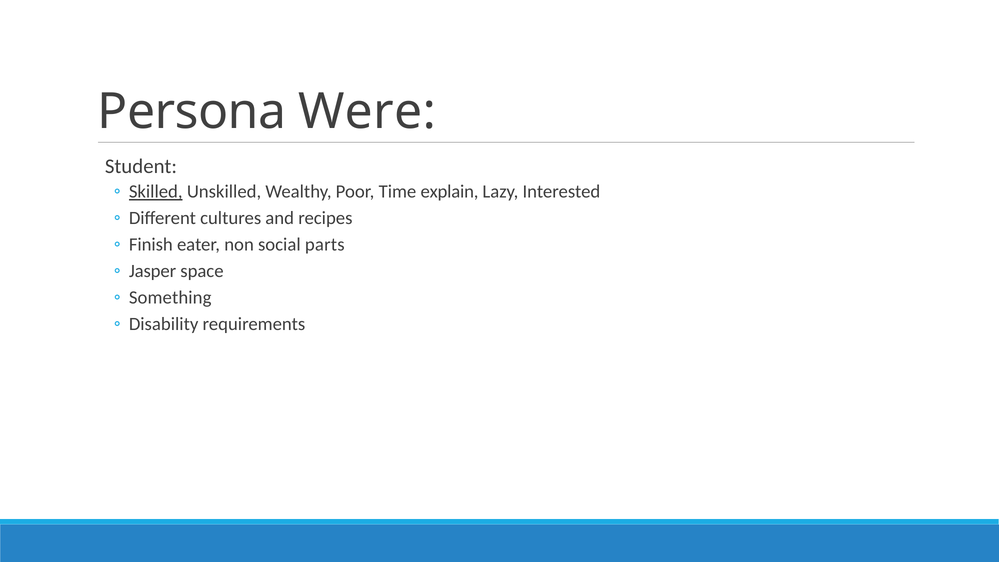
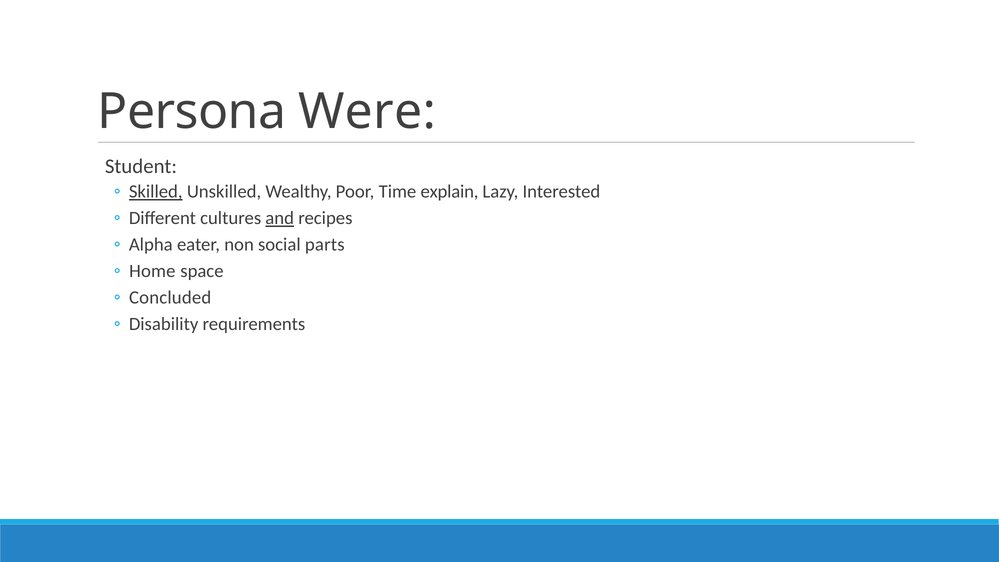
and underline: none -> present (280, 218)
Finish: Finish -> Alpha (151, 245)
Jasper: Jasper -> Home (152, 271)
Something: Something -> Concluded (170, 298)
